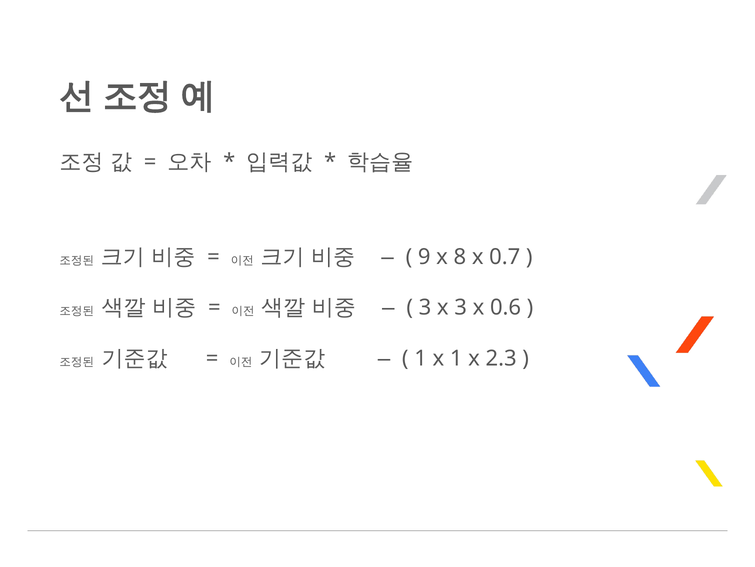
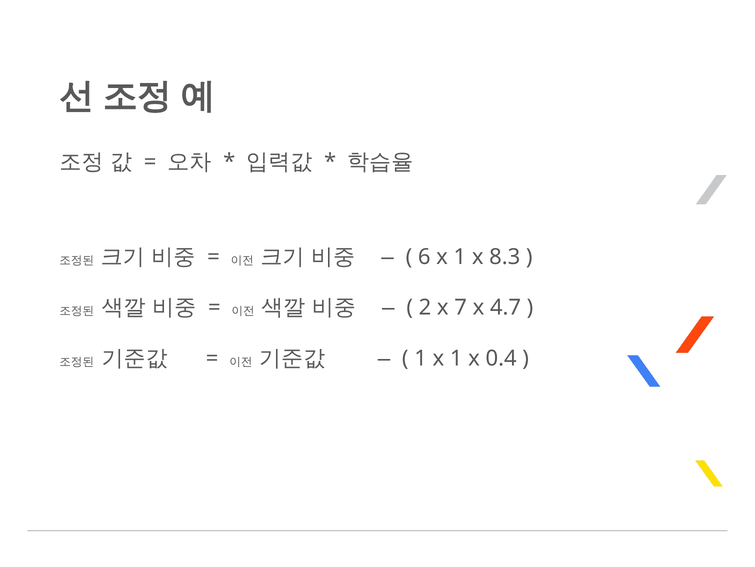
9: 9 -> 6 (424, 257)
8: 8 -> 1 (460, 257)
0.7: 0.7 -> 8.3 (505, 257)
3: 3 -> 2 (425, 307)
x 3: 3 -> 7 (461, 307)
0.6: 0.6 -> 4.7 (506, 307)
2.3: 2.3 -> 0.4 (501, 358)
